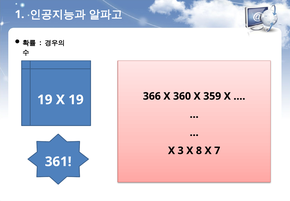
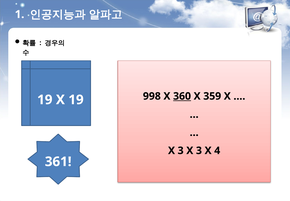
366: 366 -> 998 (152, 96)
360 underline: none -> present (182, 96)
3 X 8: 8 -> 3 (199, 150)
7: 7 -> 4 (217, 150)
